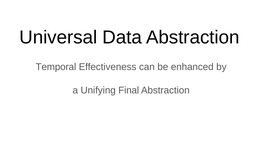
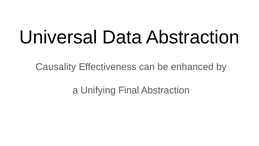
Temporal: Temporal -> Causality (56, 67)
